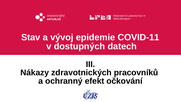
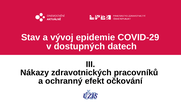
COVID-11: COVID-11 -> COVID-29 (138, 37)
